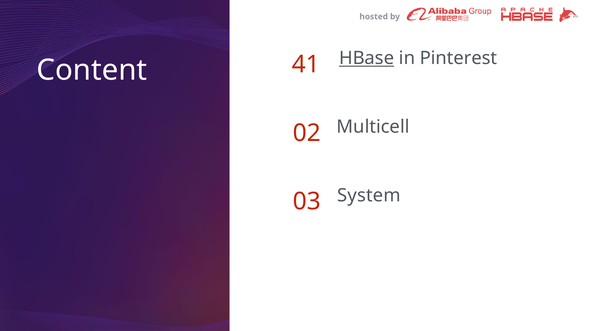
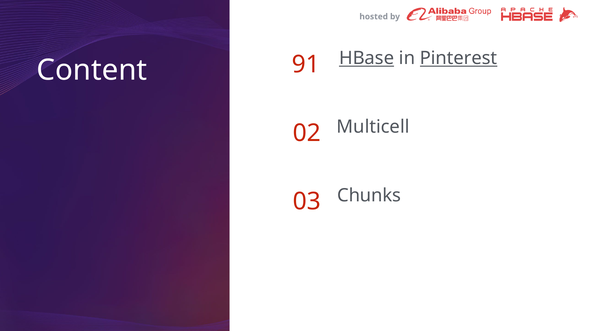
Pinterest underline: none -> present (459, 58)
41: 41 -> 91 (306, 64)
System: System -> Chunks (369, 196)
